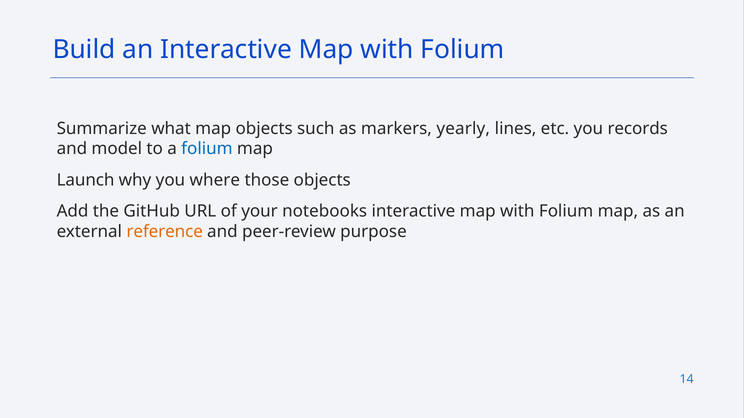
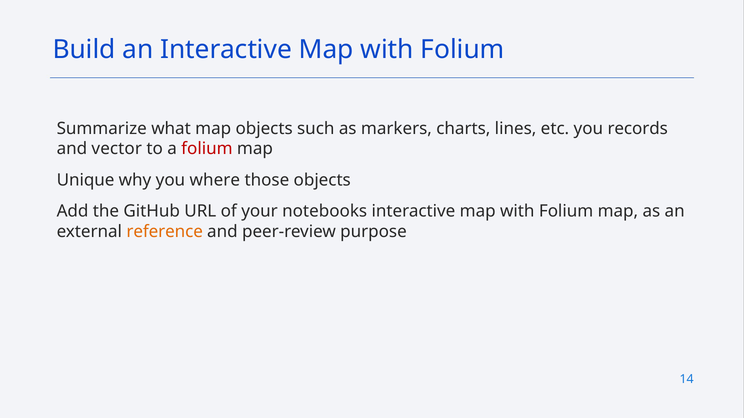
yearly: yearly -> charts (463, 129)
model: model -> vector (117, 149)
folium colour: blue -> red (207, 149)
Launch: Launch -> Unique (86, 180)
